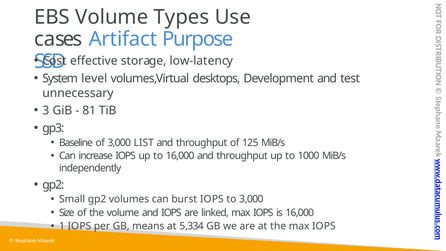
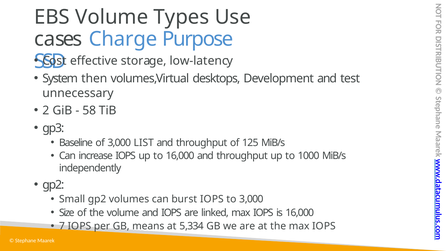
Artifact: Artifact -> Charge (123, 39)
level: level -> then (94, 78)
3: 3 -> 2 (46, 111)
81: 81 -> 58 (89, 111)
1: 1 -> 7 (62, 226)
